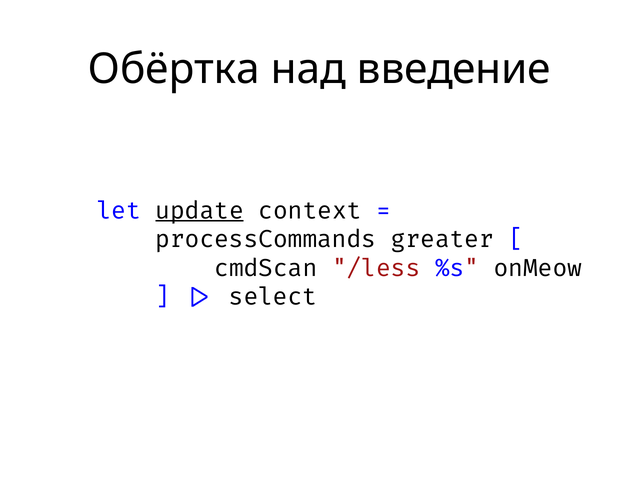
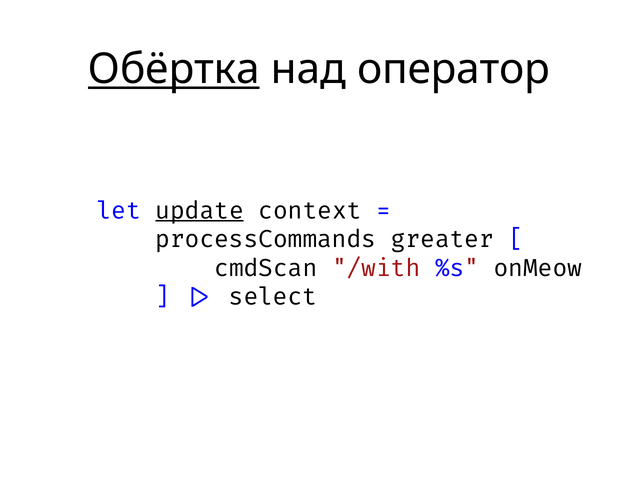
Обёртка underline: none -> present (174, 69)
введение: введение -> оператор (454, 69)
/less: /less -> /with (376, 268)
